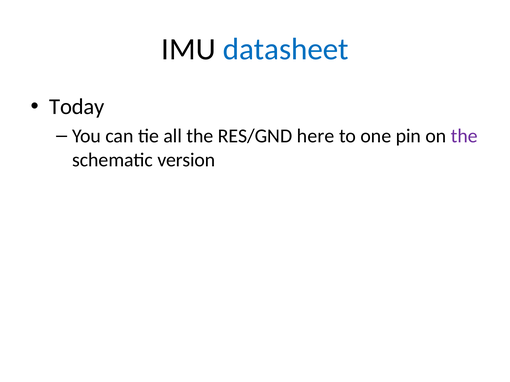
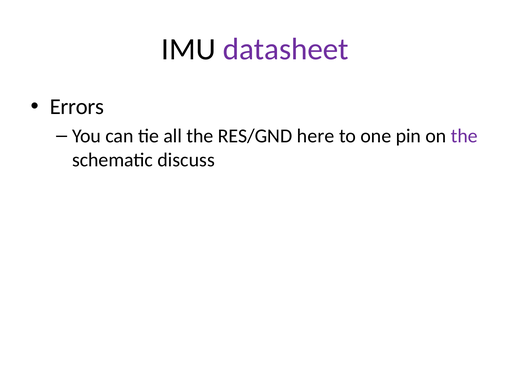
datasheet colour: blue -> purple (286, 49)
Today: Today -> Errors (77, 107)
version: version -> discuss (186, 160)
